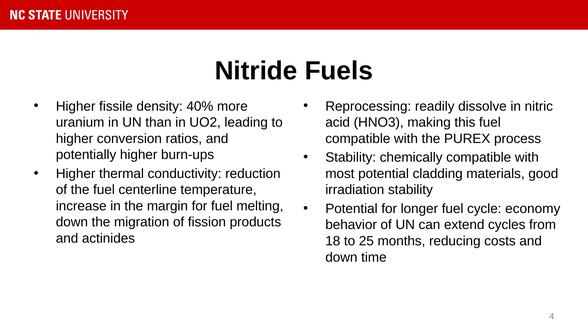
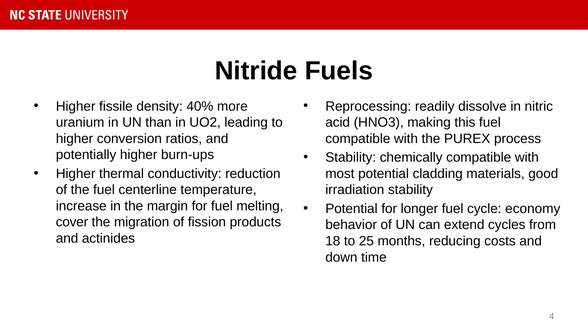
down: down -> cover (72, 222)
